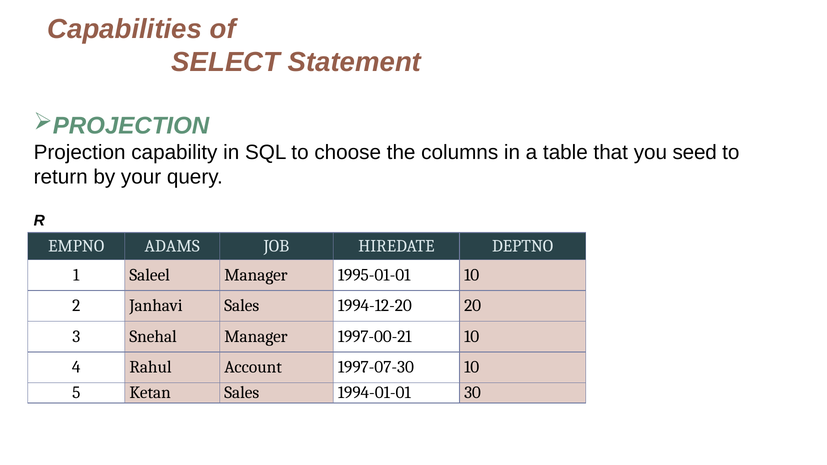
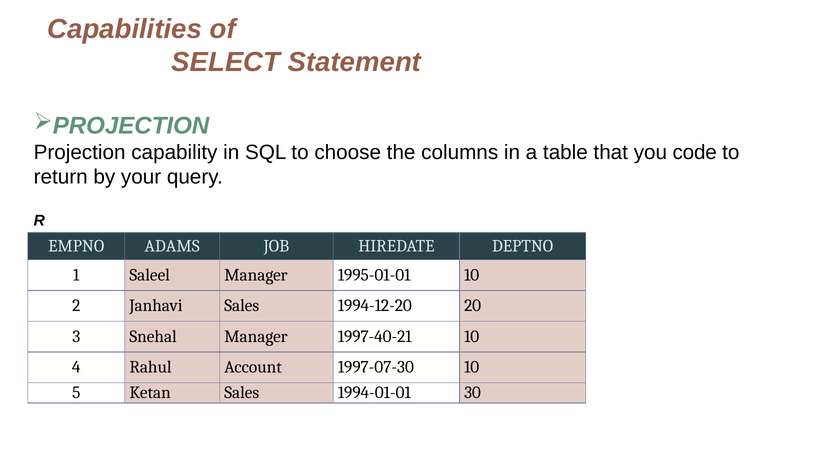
seed: seed -> code (695, 152)
1997-00-21: 1997-00-21 -> 1997-40-21 (375, 337)
